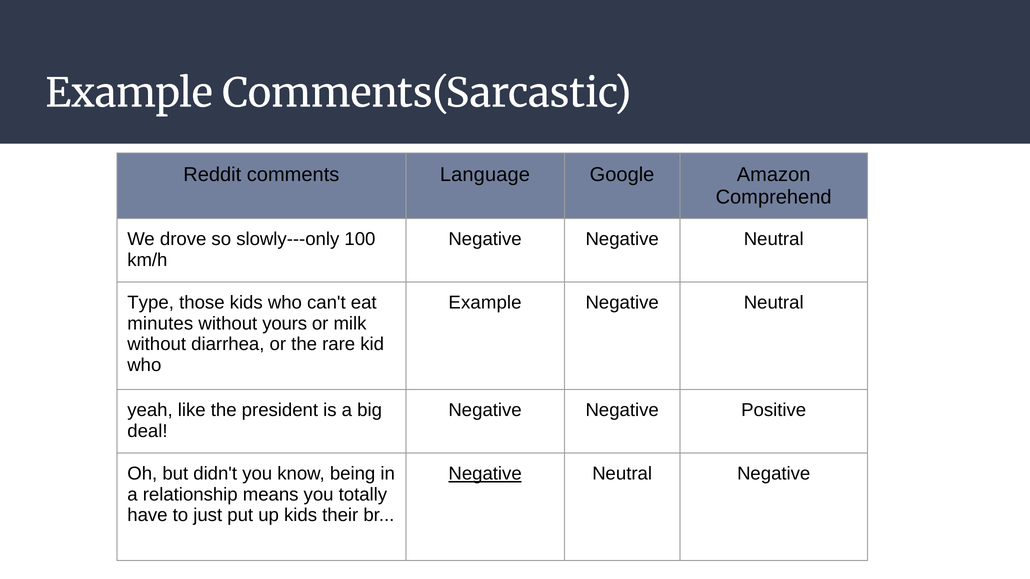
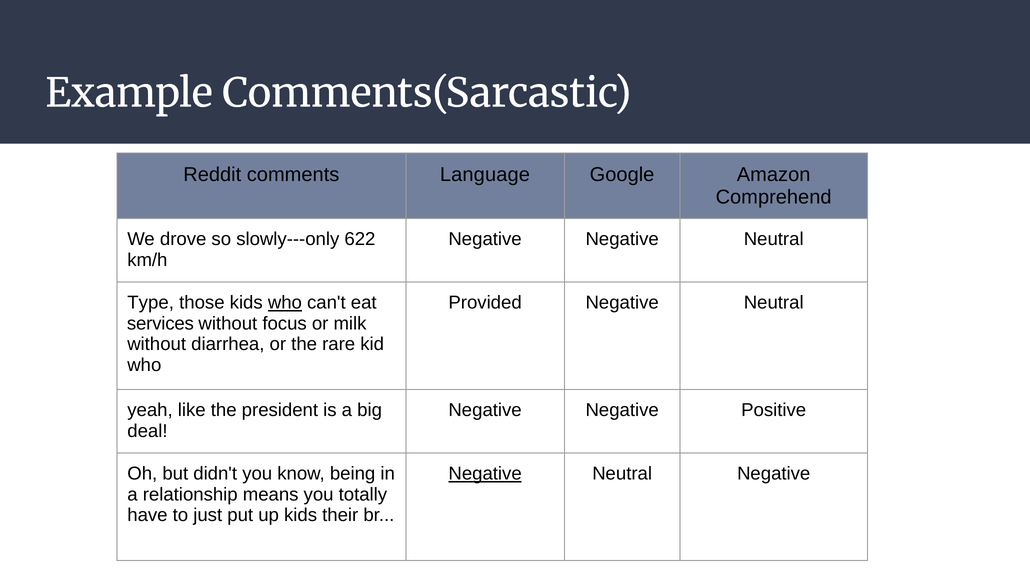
100: 100 -> 622 (360, 239)
who underline: none -> present (285, 303)
Example: Example -> Provided (485, 303)
minutes: minutes -> services (160, 324)
yours: yours -> focus (285, 324)
